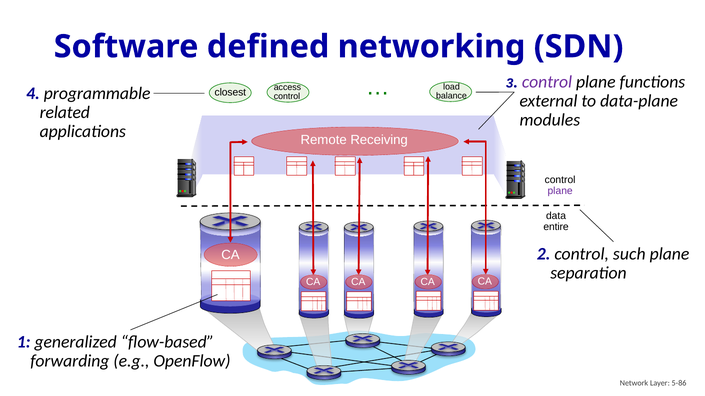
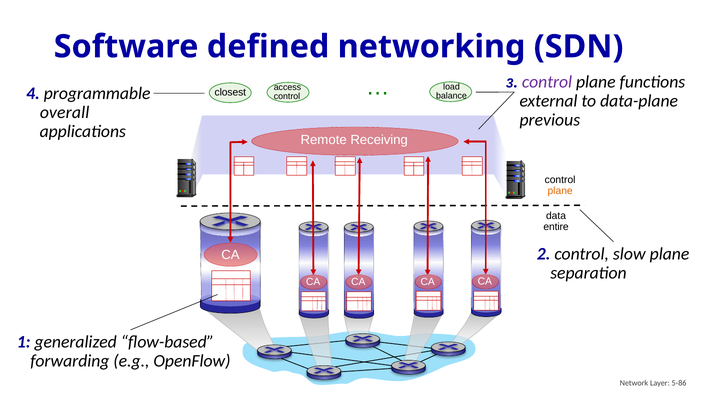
related: related -> overall (65, 113)
modules: modules -> previous (550, 120)
plane colour: purple -> orange (560, 191)
such: such -> slow (629, 254)
